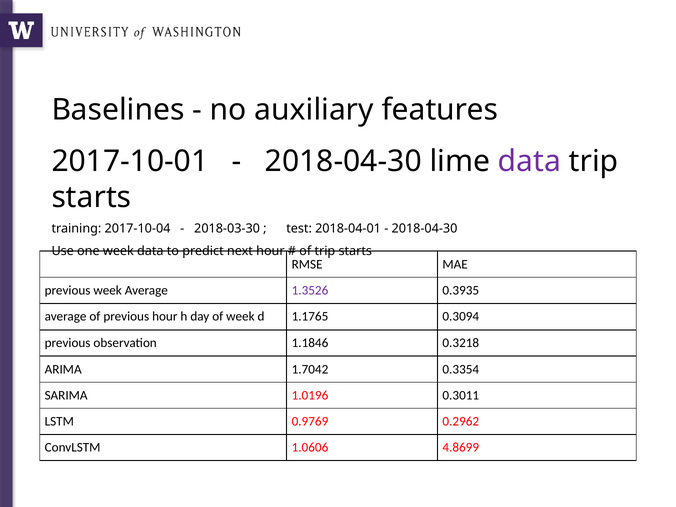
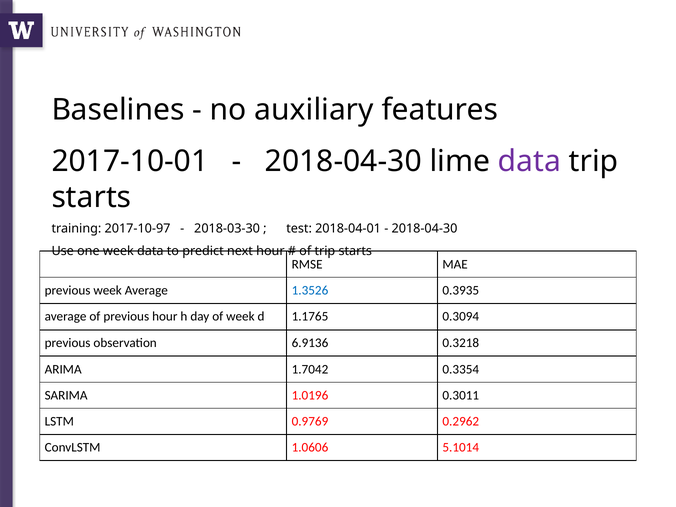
2017-10-04: 2017-10-04 -> 2017-10-97 (138, 229)
1.3526 colour: purple -> blue (310, 290)
1.1846: 1.1846 -> 6.9136 (310, 343)
4.8699: 4.8699 -> 5.1014 (461, 448)
